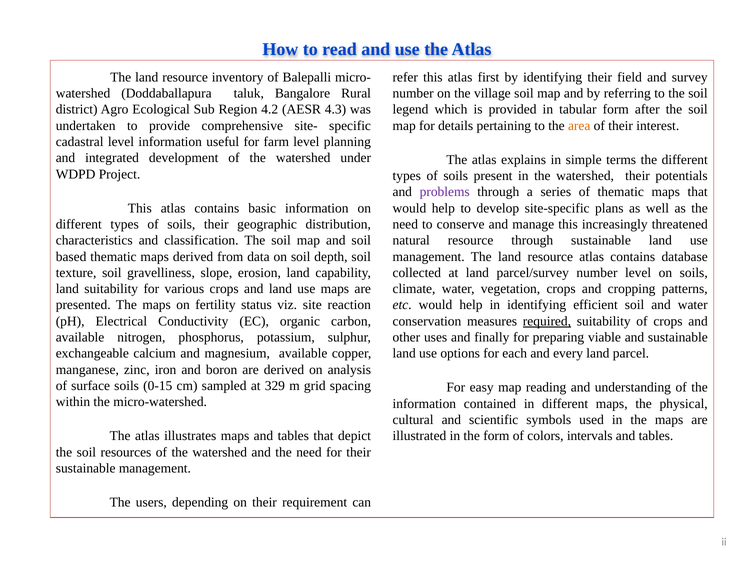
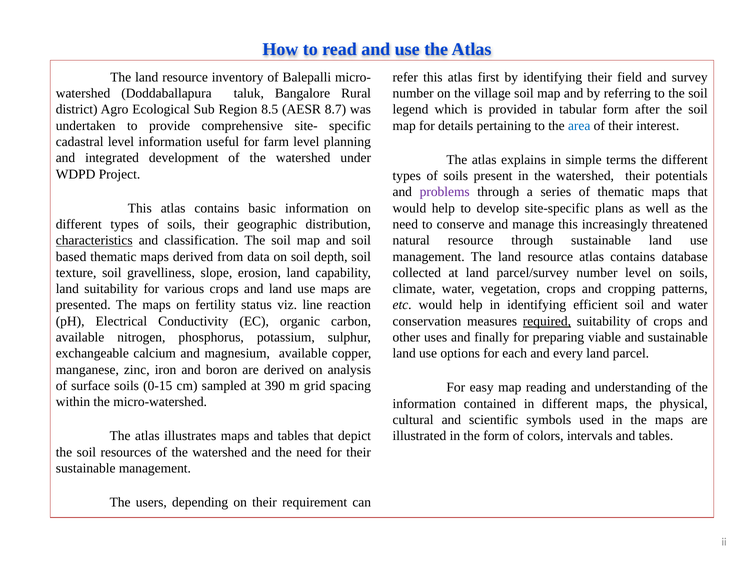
4.2: 4.2 -> 8.5 (270, 110)
4.3: 4.3 -> 8.7 (336, 110)
area colour: orange -> blue (579, 126)
characteristics underline: none -> present (94, 241)
site: site -> line (312, 305)
329: 329 -> 390 (275, 386)
